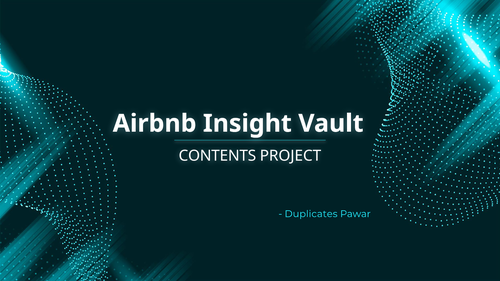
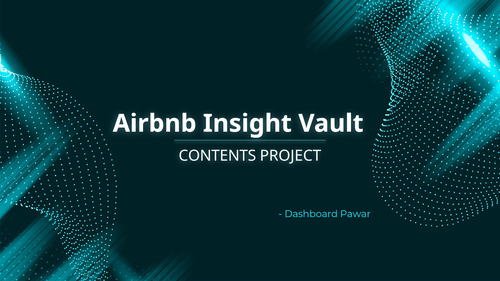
Duplicates: Duplicates -> Dashboard (311, 214)
